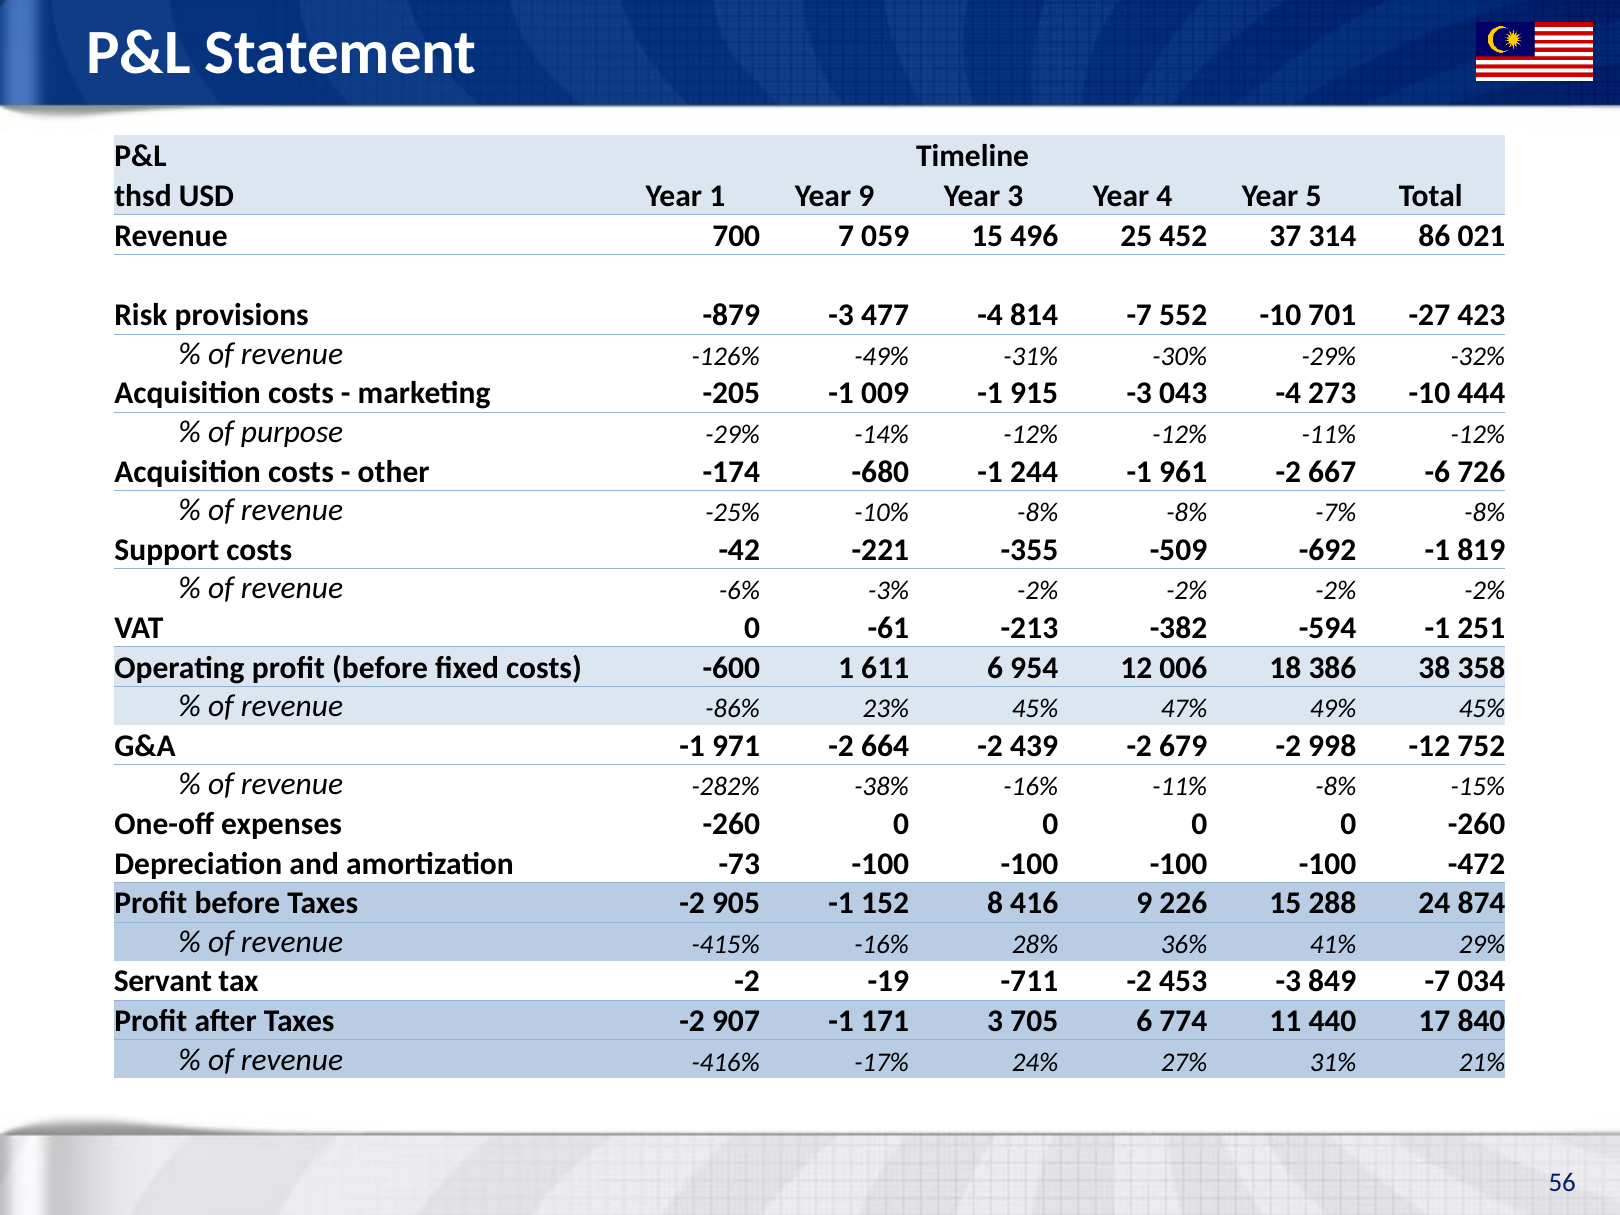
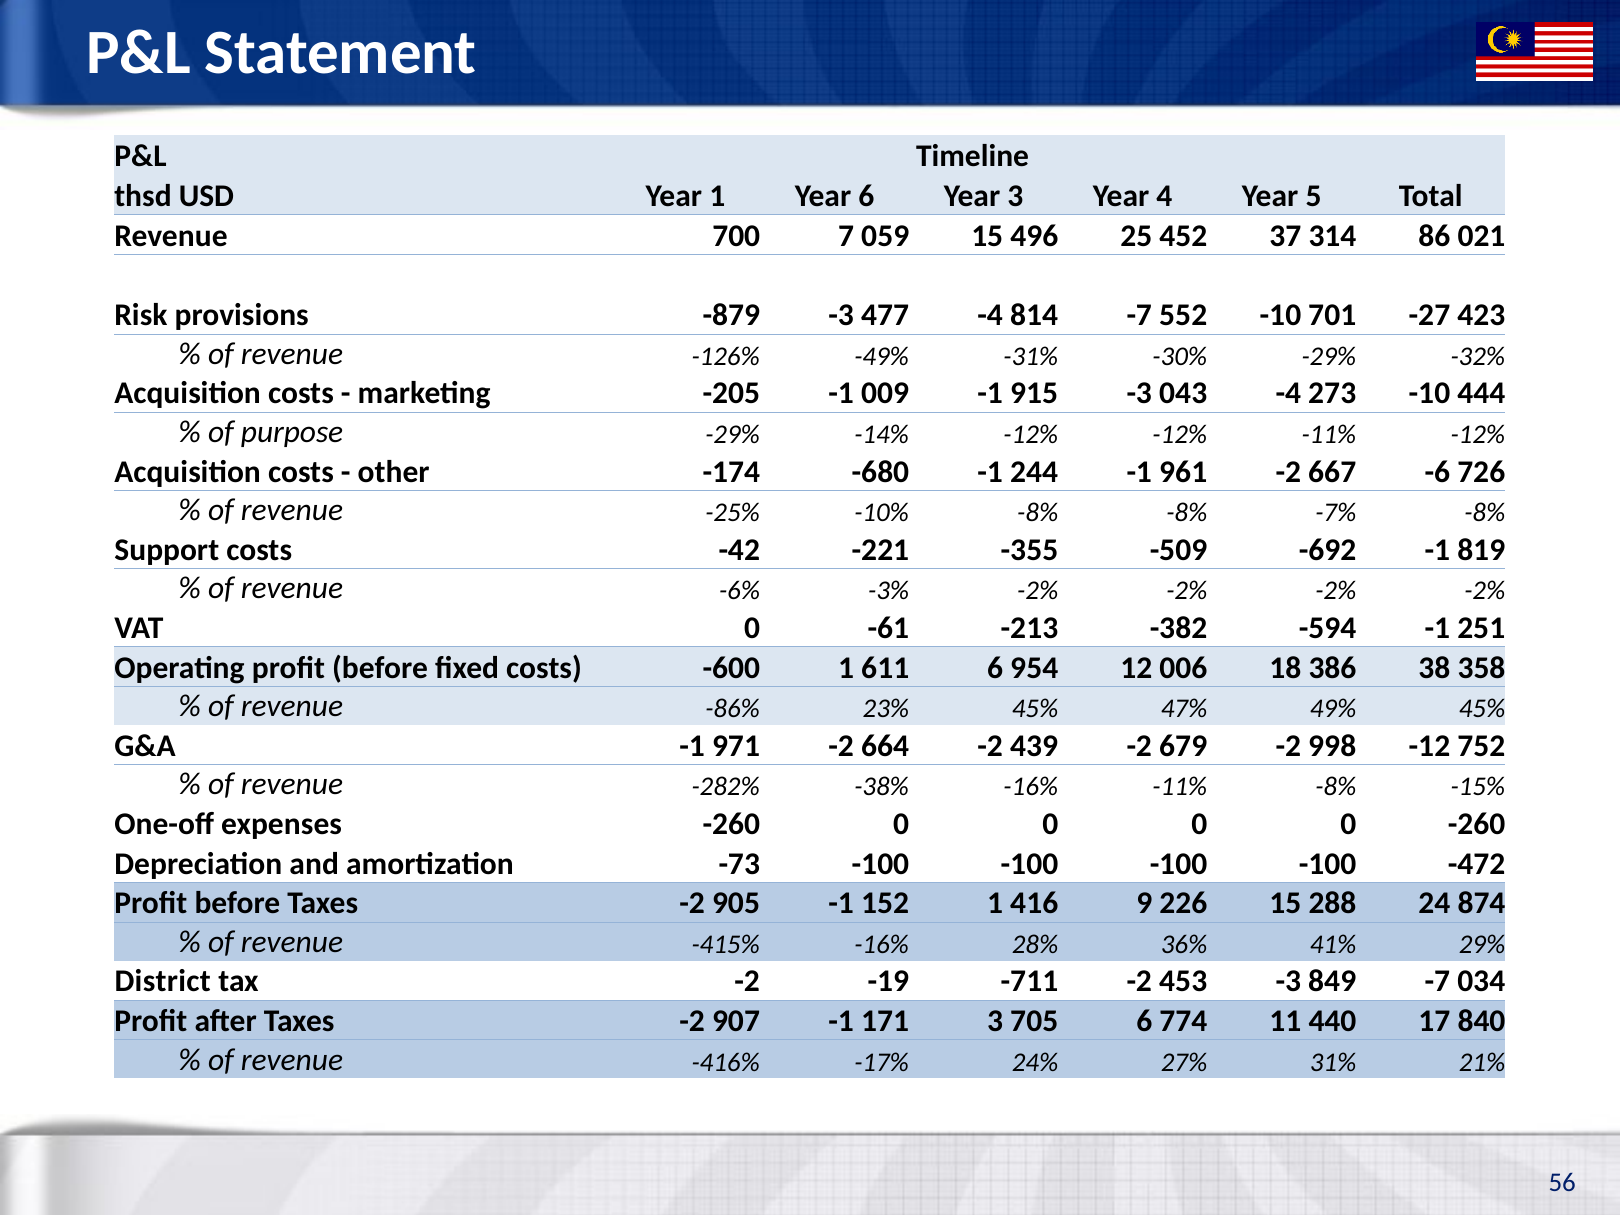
Year 9: 9 -> 6 (866, 196)
152 8: 8 -> 1 (995, 903)
Servant: Servant -> District (163, 982)
